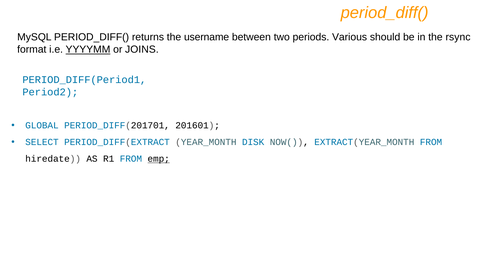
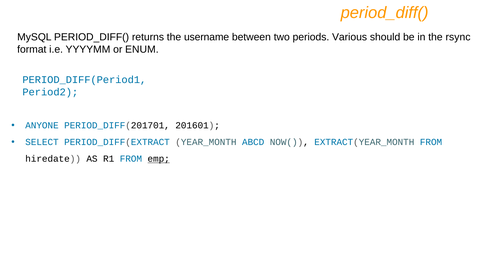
YYYYMM underline: present -> none (88, 50)
JOINS: JOINS -> ENUM (142, 50)
GLOBAL: GLOBAL -> ANYONE (42, 125)
DISK: DISK -> ABCD (253, 142)
